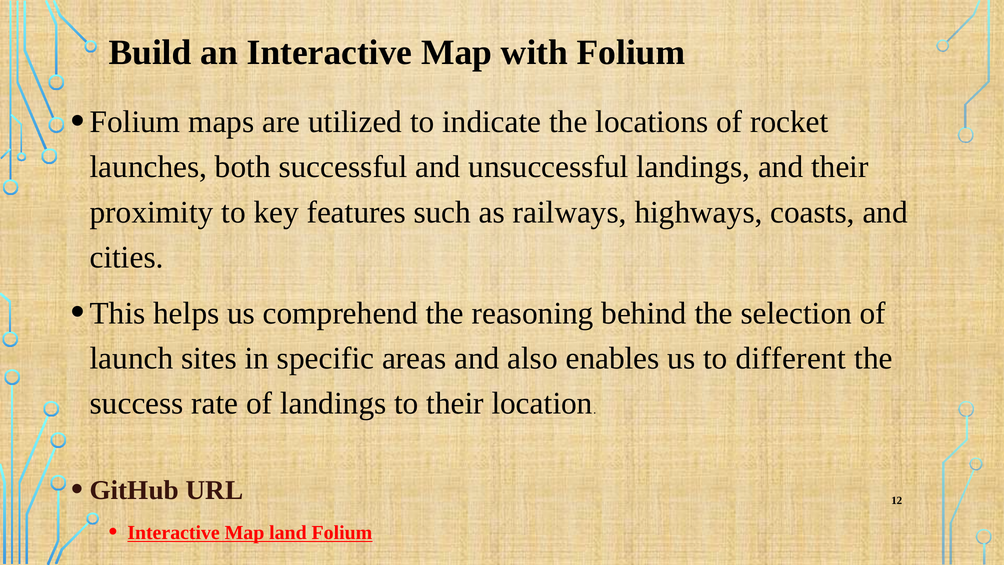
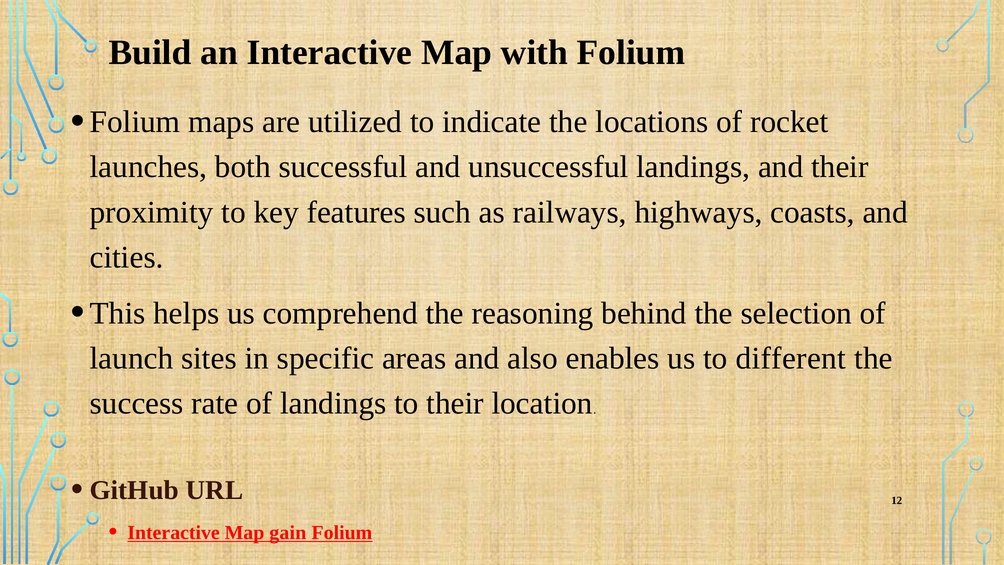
land: land -> gain (288, 532)
